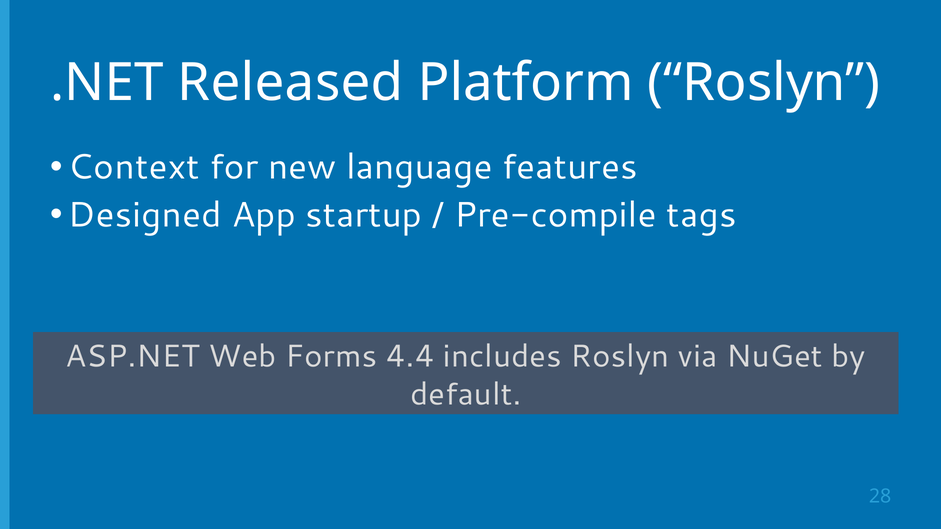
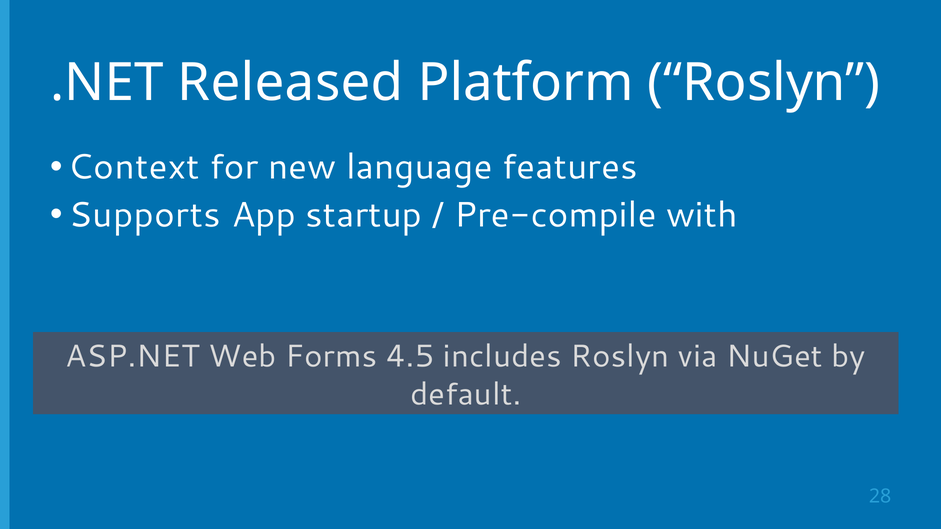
Designed: Designed -> Supports (145, 215)
tags: tags -> with (702, 215)
4.4: 4.4 -> 4.5 (410, 357)
